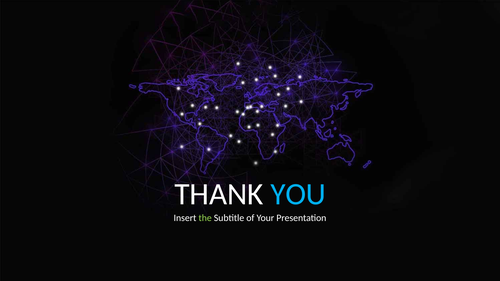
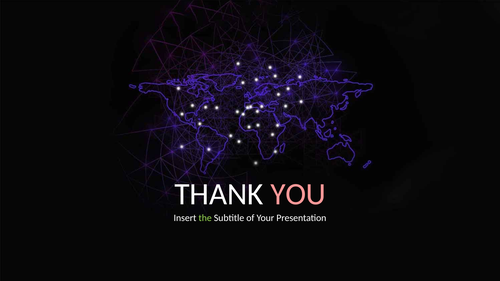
YOU colour: light blue -> pink (298, 194)
